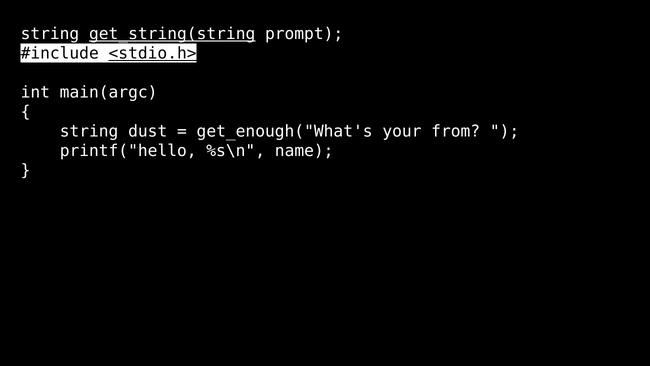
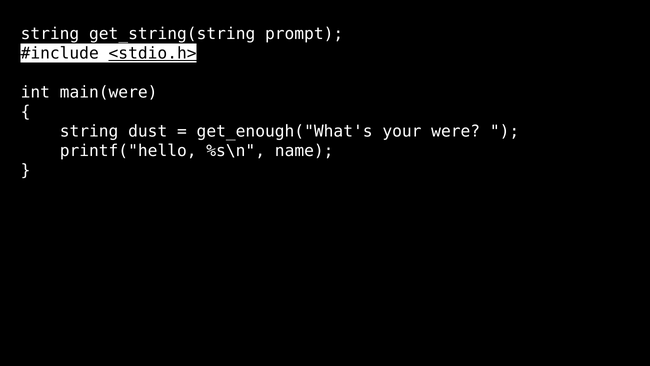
get_string(string underline: present -> none (172, 34)
main(argc: main(argc -> main(were (109, 92)
from: from -> were (456, 131)
